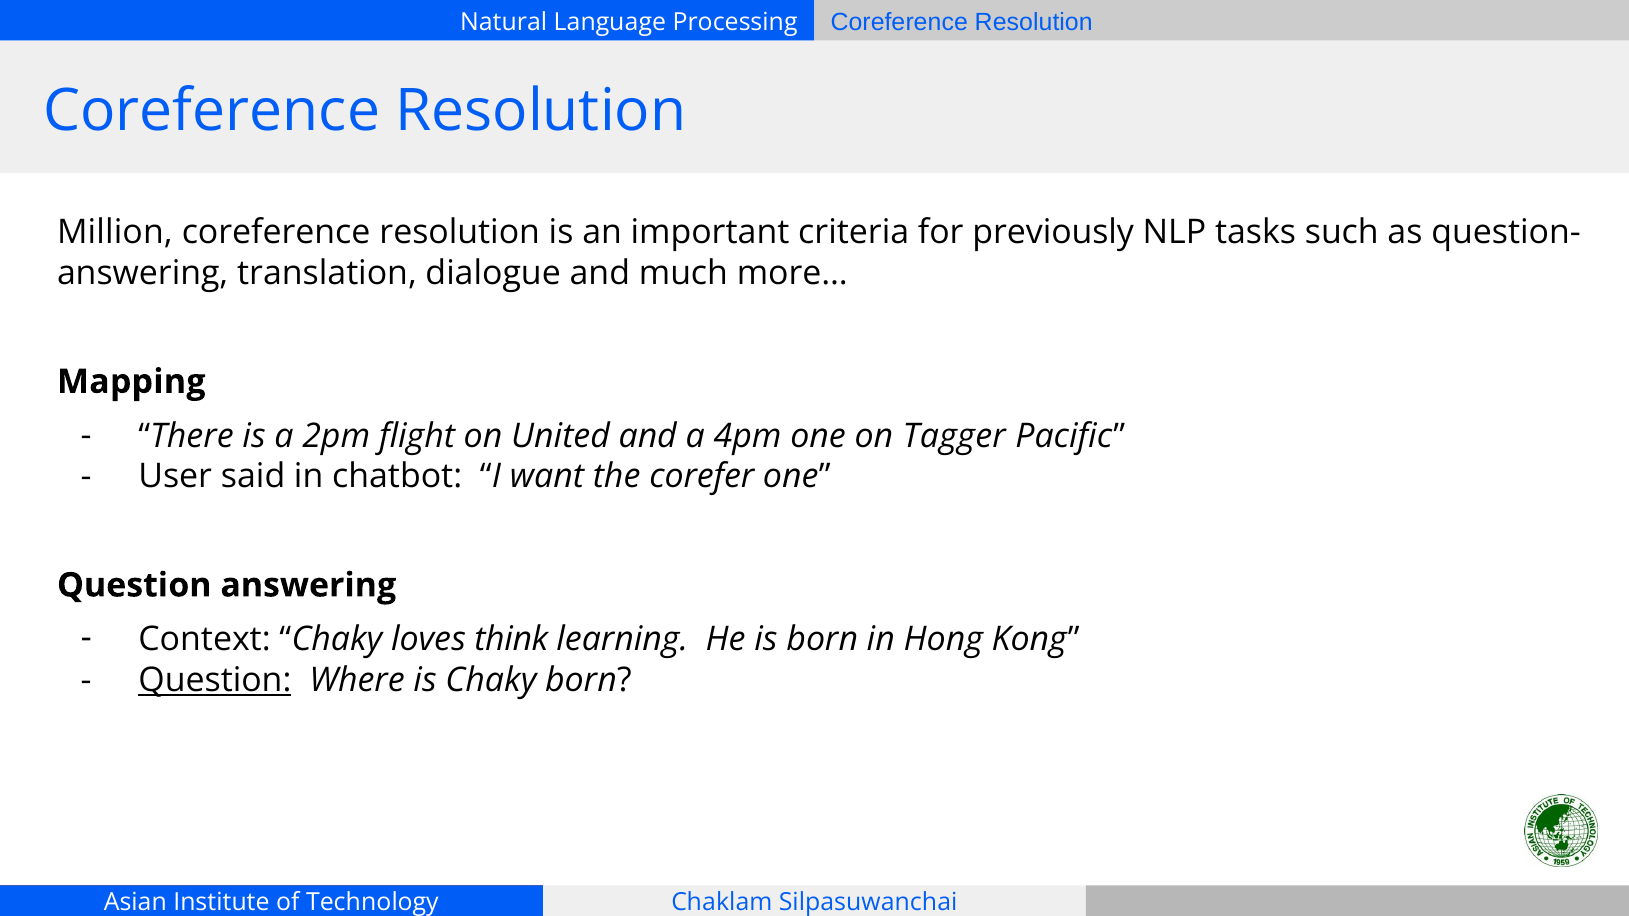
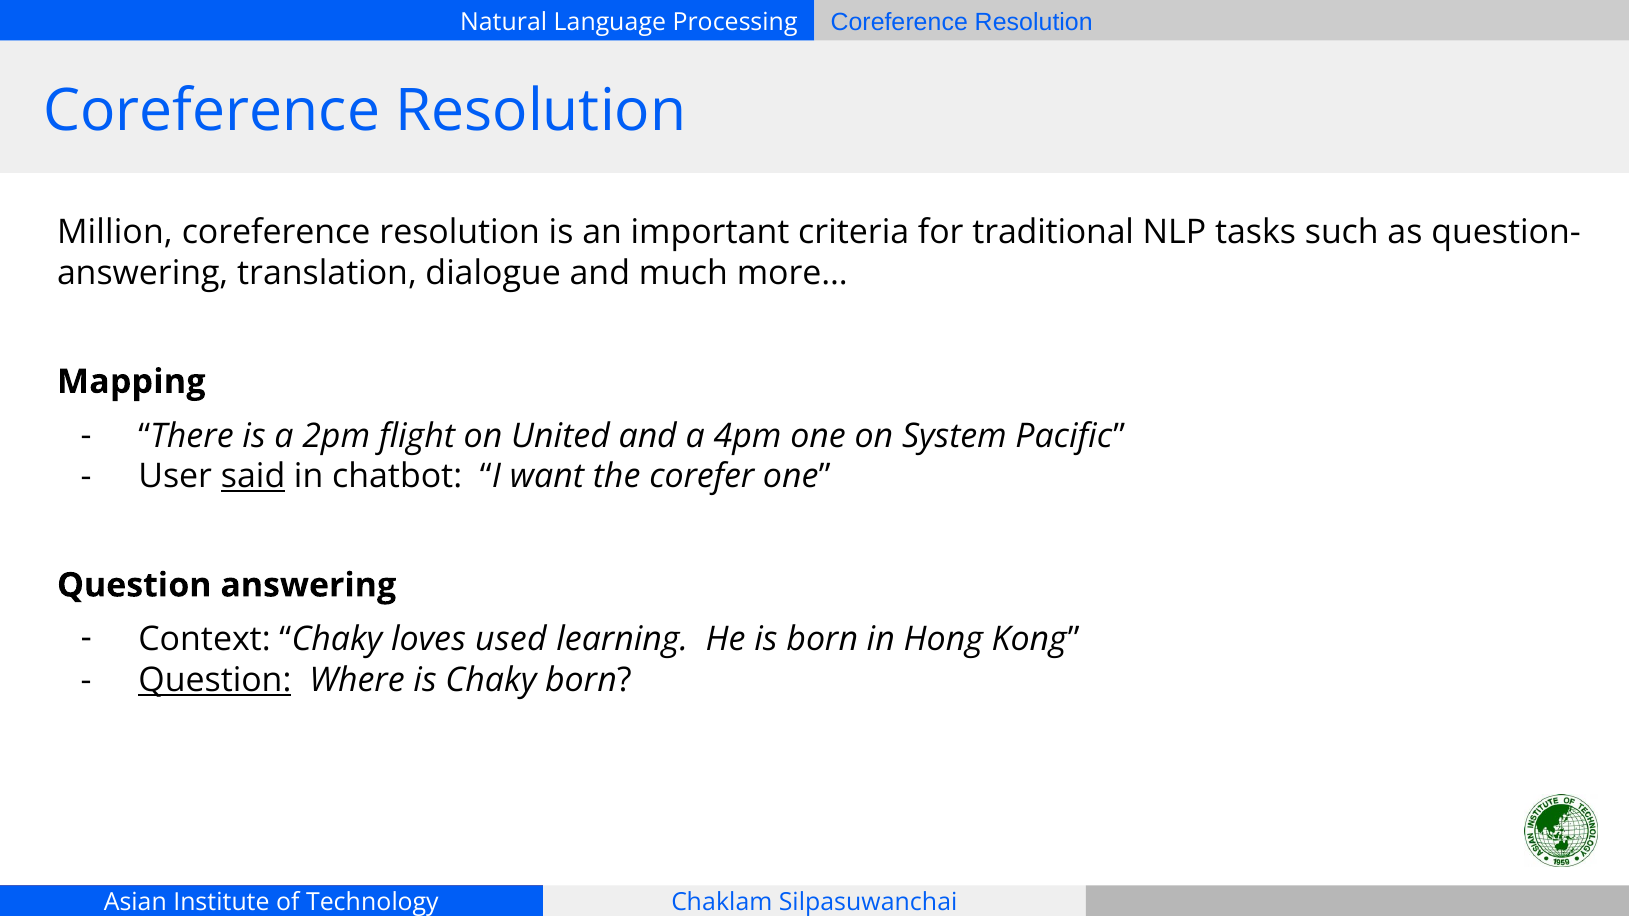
previously: previously -> traditional (1053, 232)
Tagger: Tagger -> System (954, 436)
said underline: none -> present (253, 477)
think: think -> used (511, 640)
